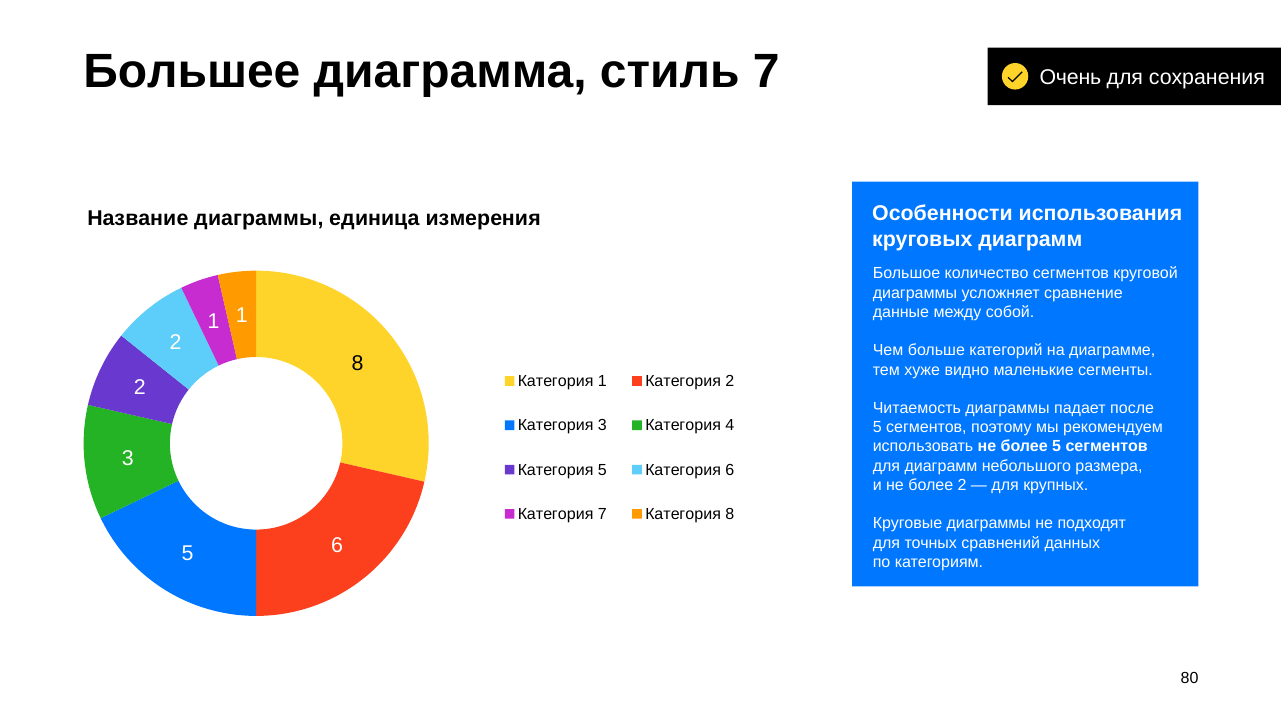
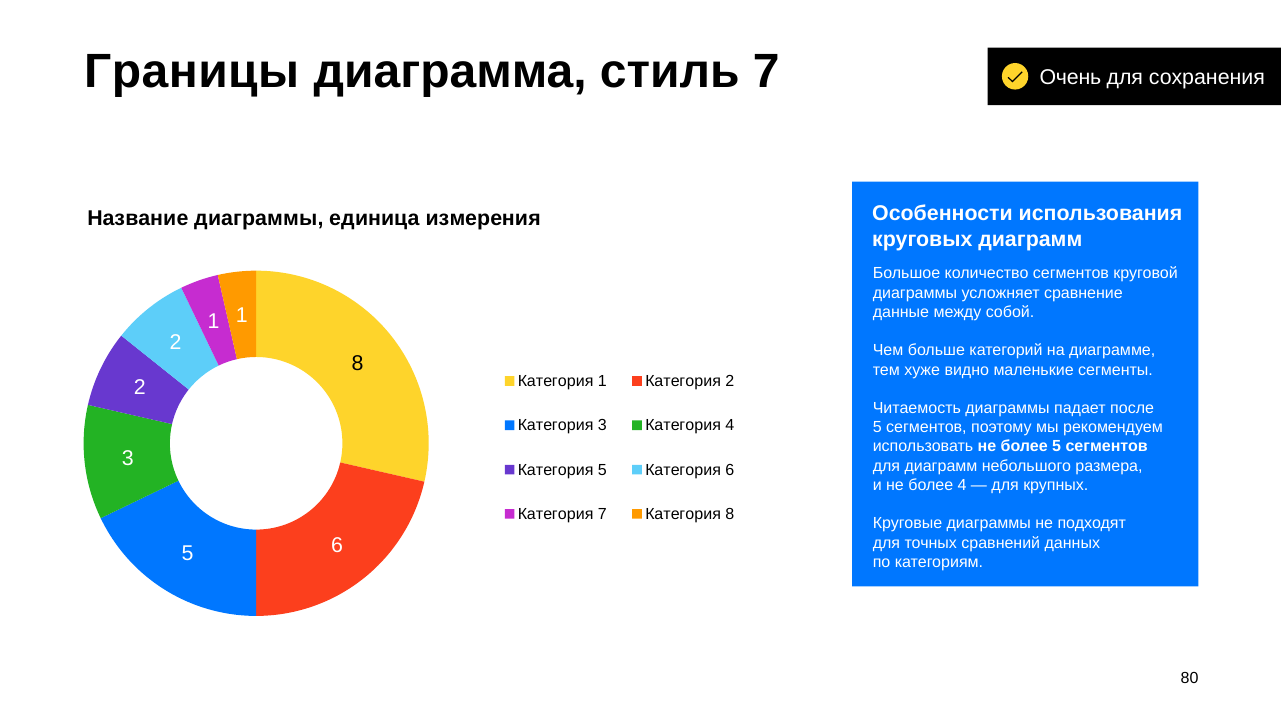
Большее: Большее -> Границы (192, 71)
более 2: 2 -> 4 (962, 485)
